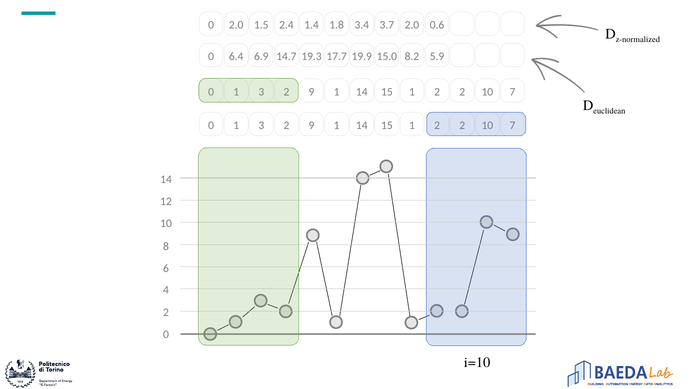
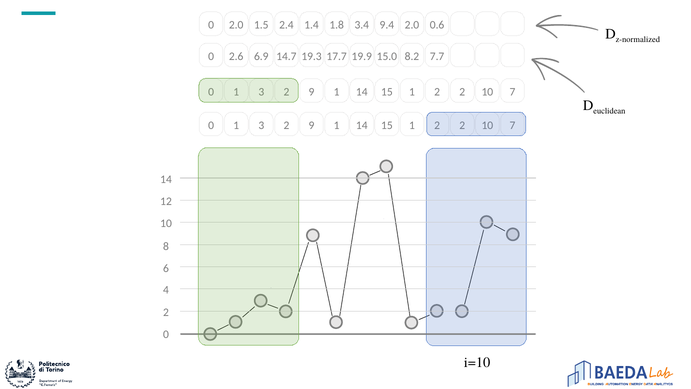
3.7: 3.7 -> 9.4 (387, 25)
6.4: 6.4 -> 2.6 (236, 56)
5.9: 5.9 -> 7.7 (437, 56)
